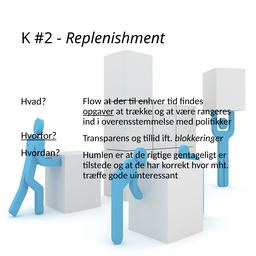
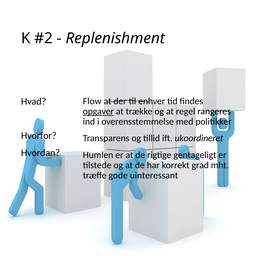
være: være -> regel (186, 111)
Hvorfor underline: present -> none (39, 136)
blokkeringer: blokkeringer -> ukoordineret (199, 138)
hvor: hvor -> grad (200, 165)
